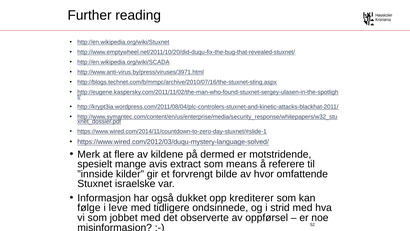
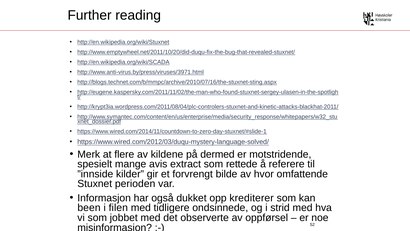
means: means -> rettede (242, 164)
israelske: israelske -> perioden (135, 184)
følge: følge -> been (89, 208)
leve: leve -> filen (118, 208)
